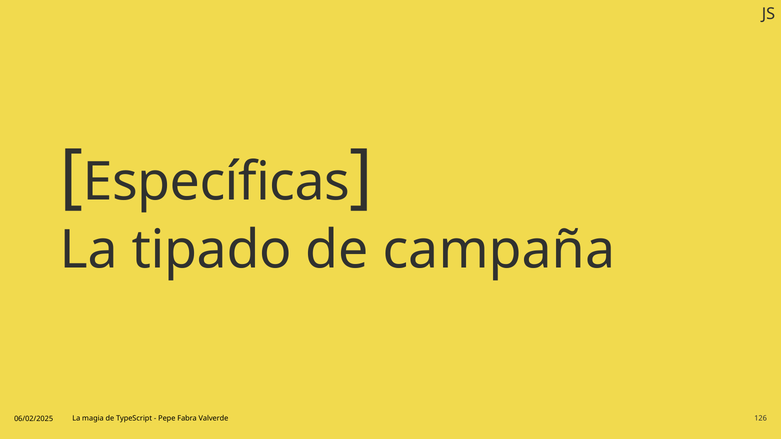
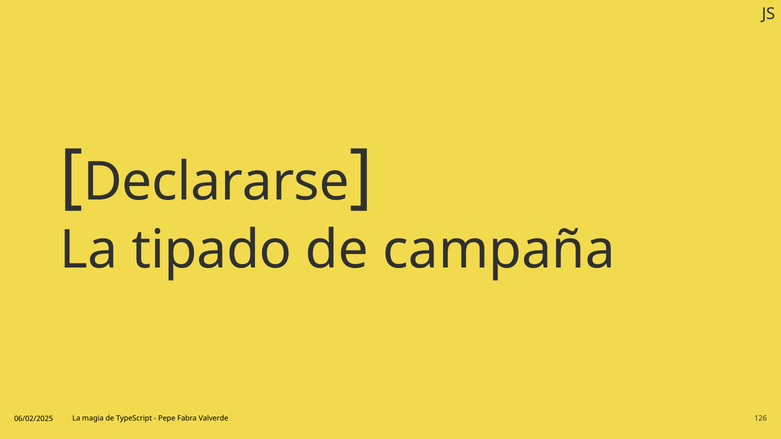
Específicas: Específicas -> Declararse (216, 182)
